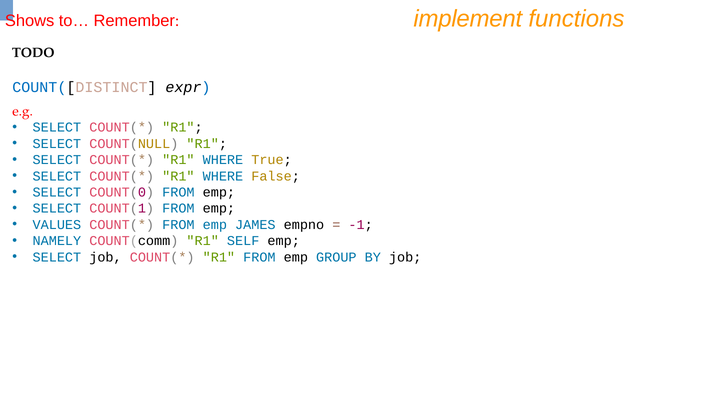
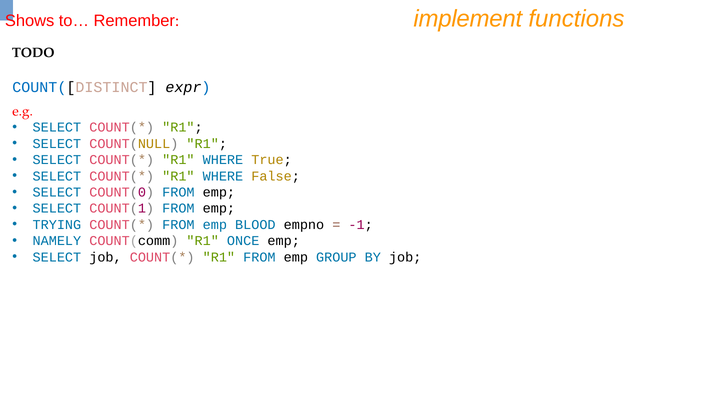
VALUES: VALUES -> TRYING (57, 225)
JAMES: JAMES -> BLOOD (255, 225)
SELF: SELF -> ONCE (243, 241)
